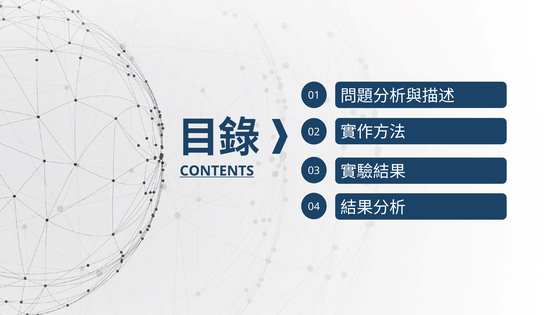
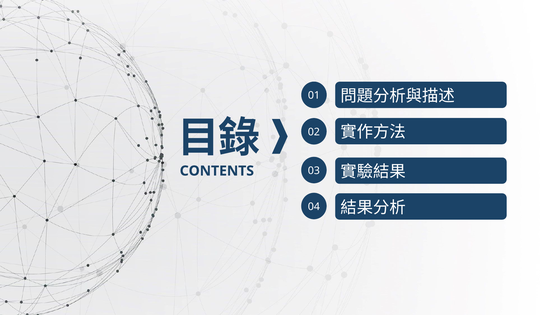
CONTENTS underline: present -> none (217, 171)
